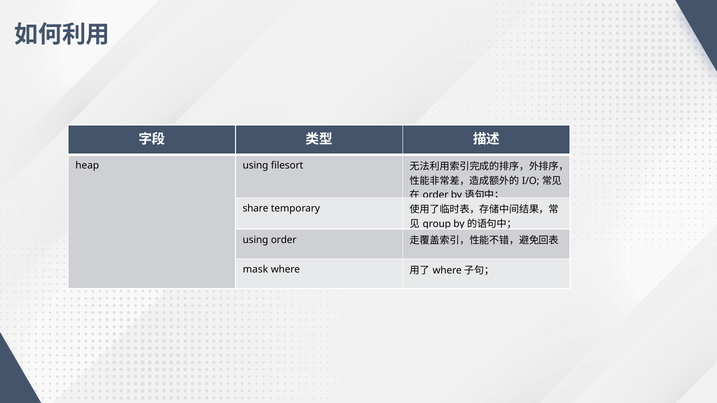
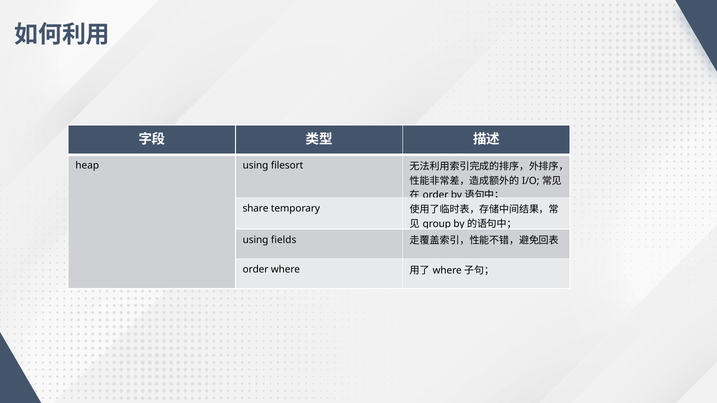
using order: order -> fields (284, 240)
mask: mask -> order (256, 270)
